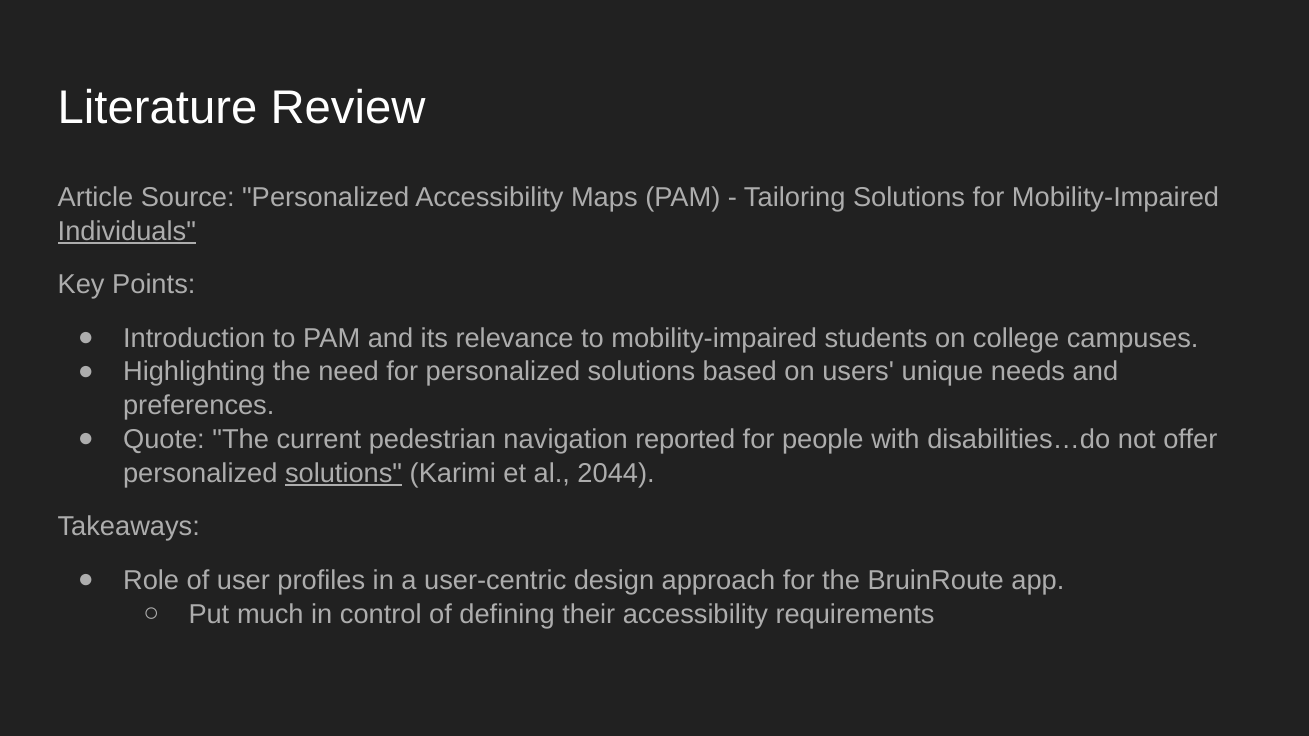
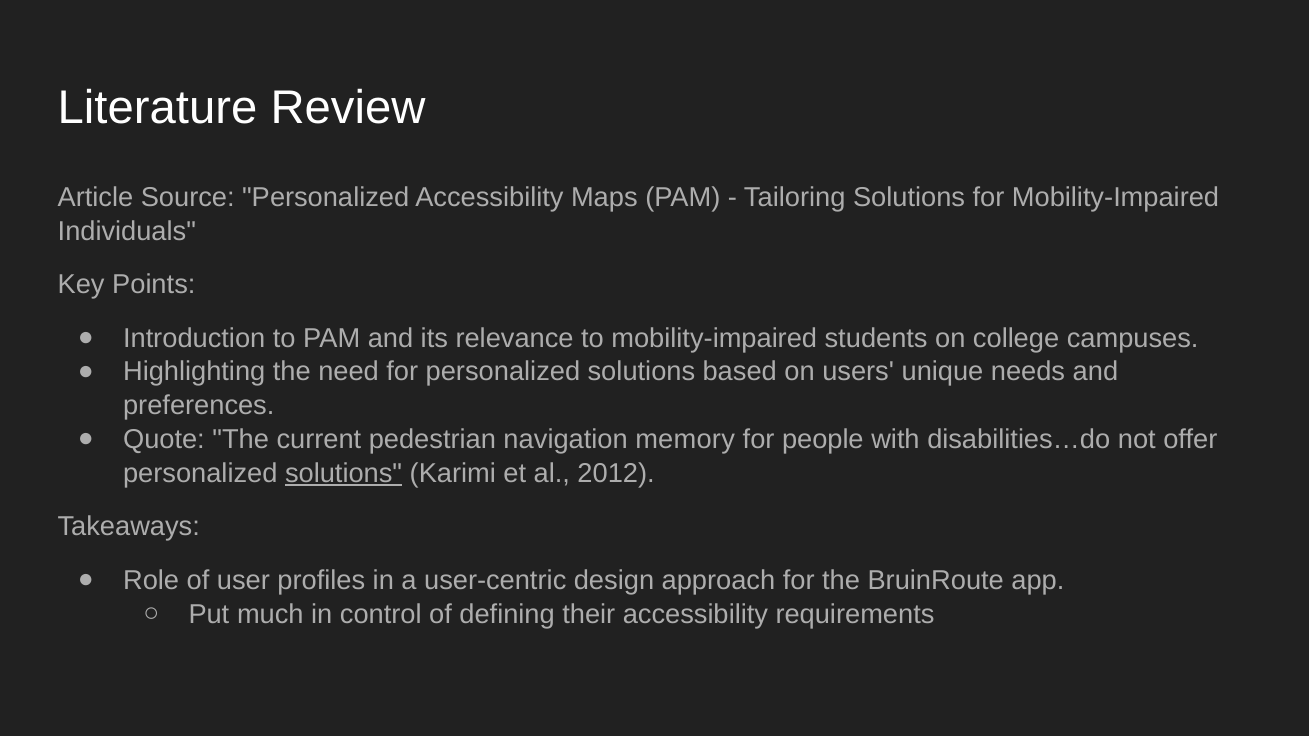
Individuals underline: present -> none (127, 231)
reported: reported -> memory (685, 440)
2044: 2044 -> 2012 (616, 474)
